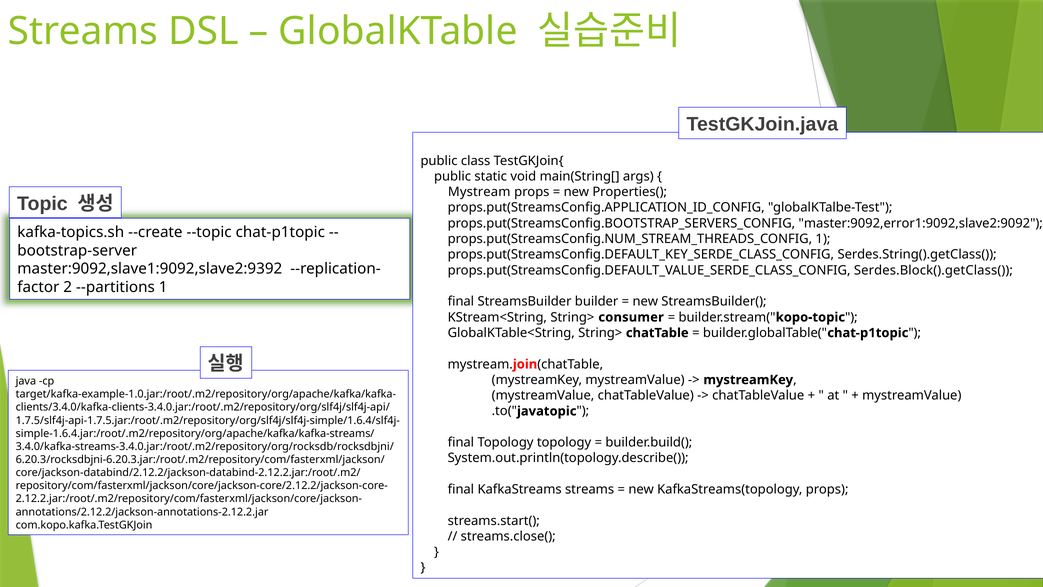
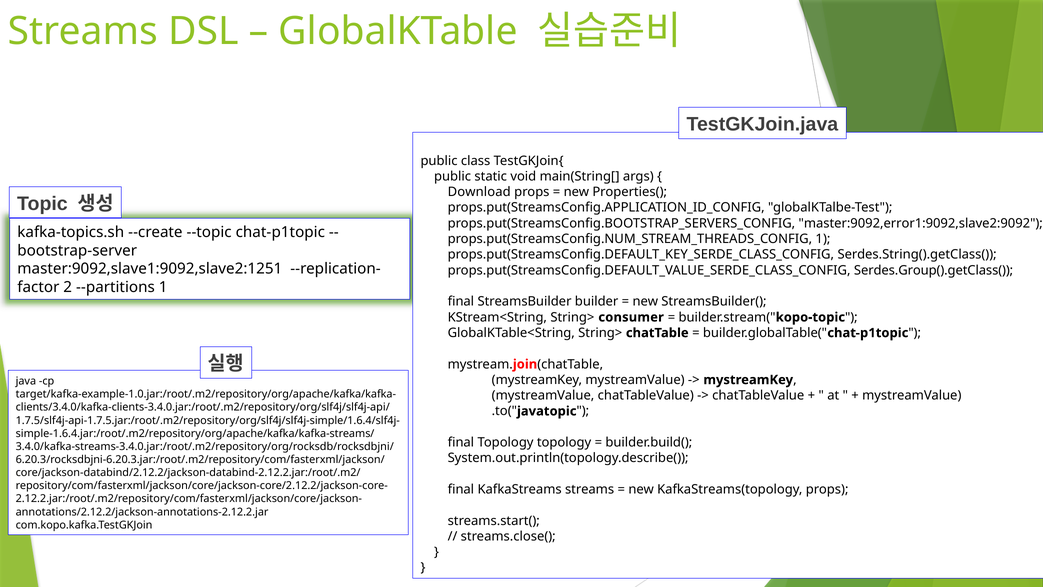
Mystream: Mystream -> Download (479, 192)
master:9092,slave1:9092,slave2:9392: master:9092,slave1:9092,slave2:9392 -> master:9092,slave1:9092,slave2:1251 (150, 269)
Serdes.Block().getClass(: Serdes.Block().getClass( -> Serdes.Group().getClass( (934, 270)
